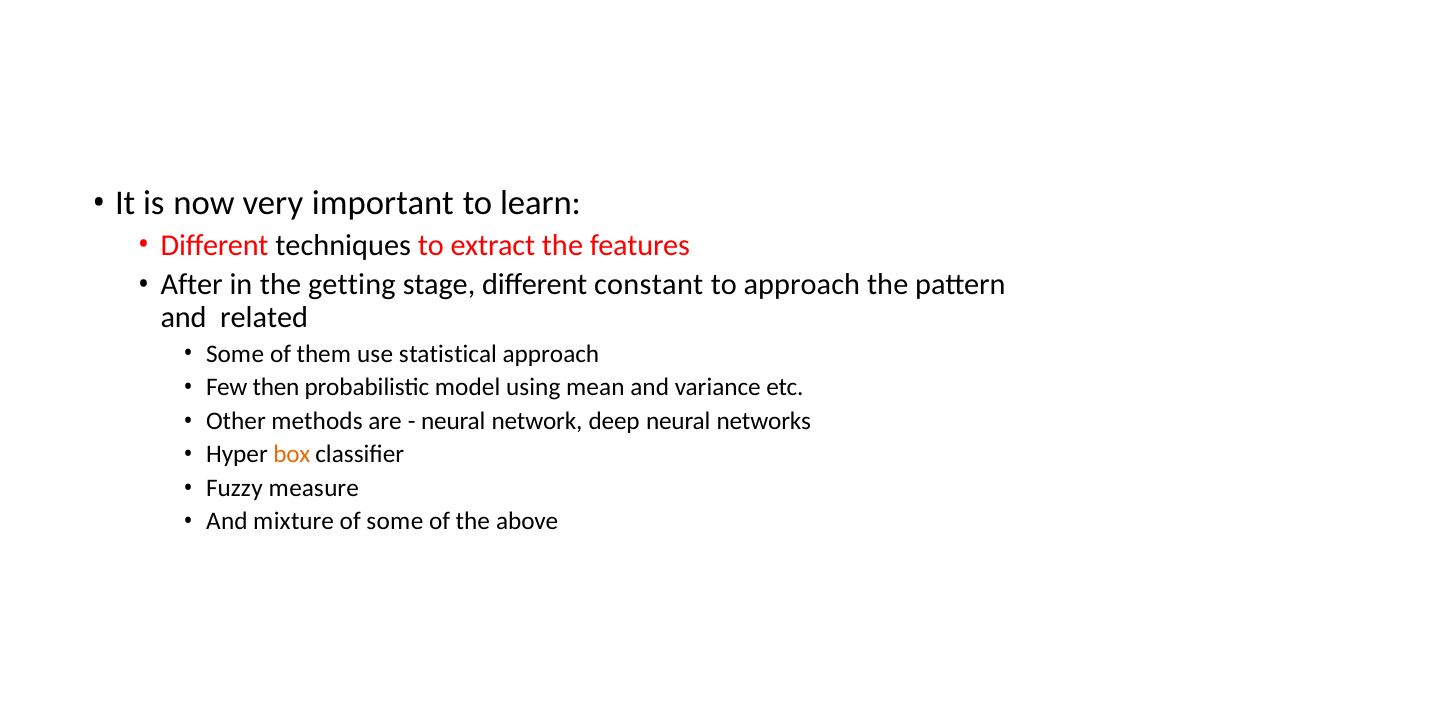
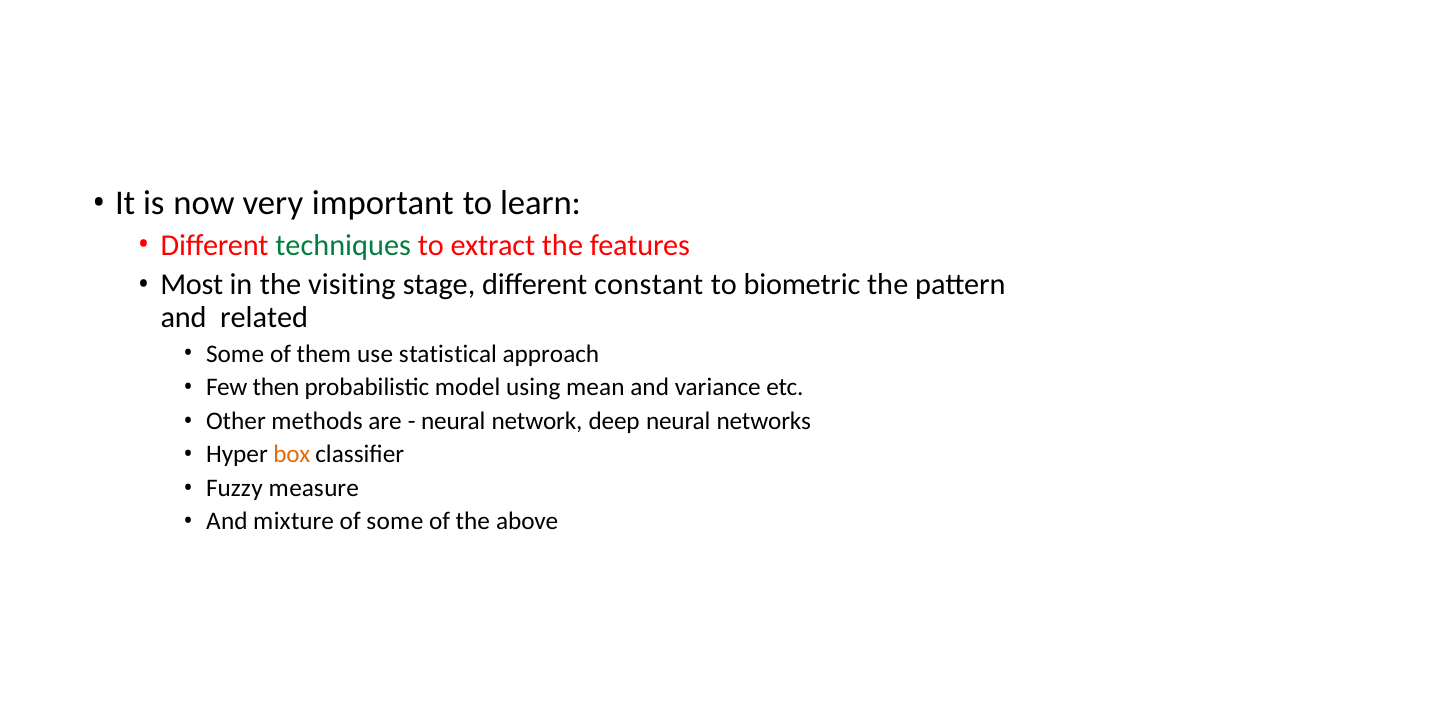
techniques colour: black -> green (343, 245)
After: After -> Most (192, 285)
getting: getting -> visiting (352, 285)
to approach: approach -> biometric (802, 285)
